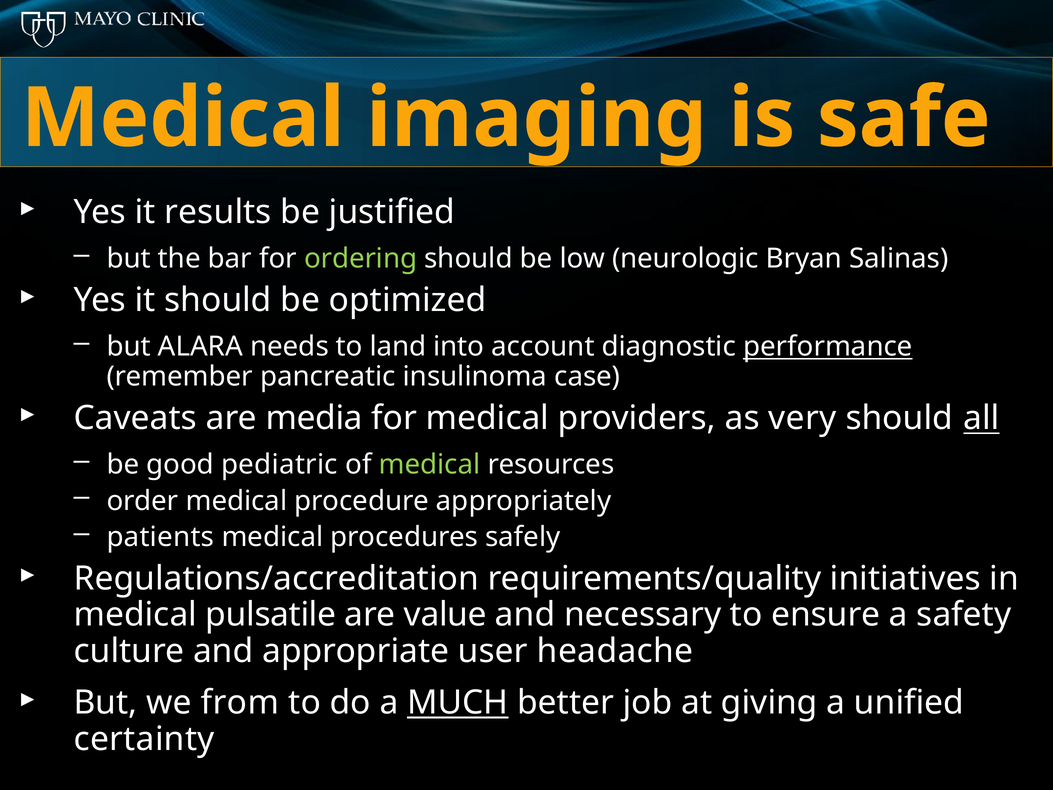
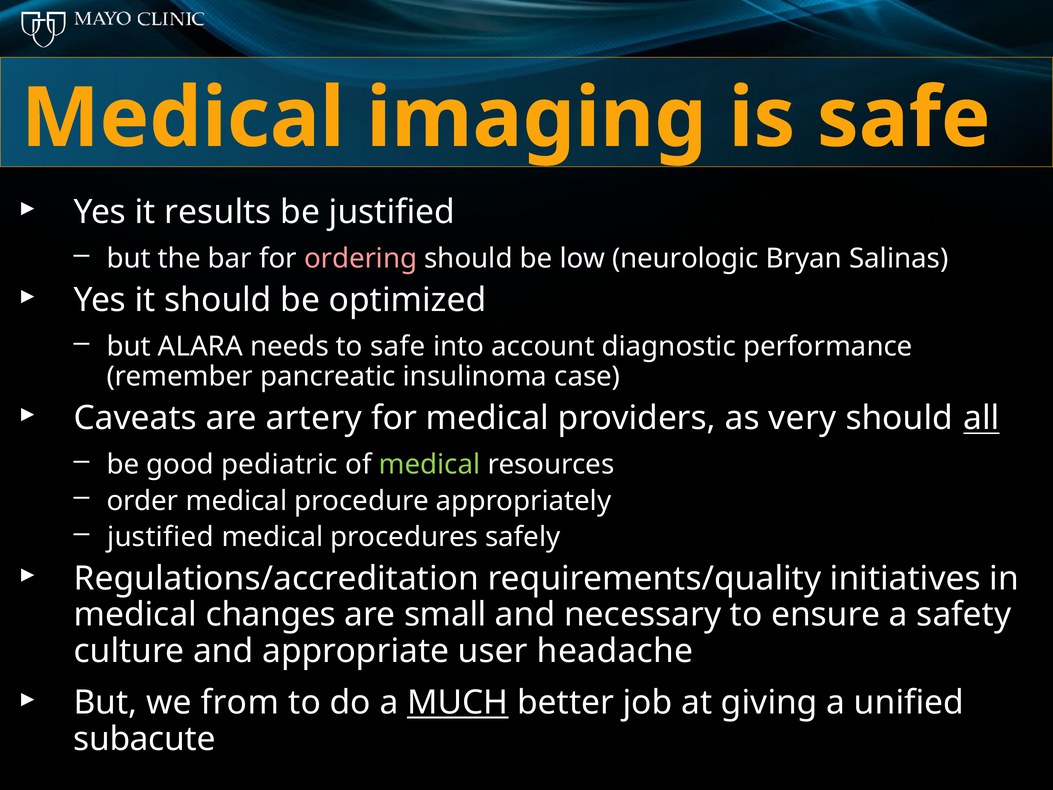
ordering colour: light green -> pink (361, 259)
to land: land -> safe (398, 347)
performance underline: present -> none (828, 347)
media: media -> artery (314, 418)
patients: patients -> justified (160, 537)
pulsatile: pulsatile -> changes (271, 615)
value: value -> small (445, 615)
certainty: certainty -> subacute (144, 739)
